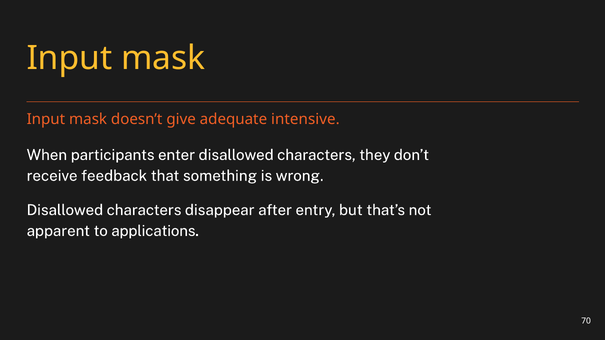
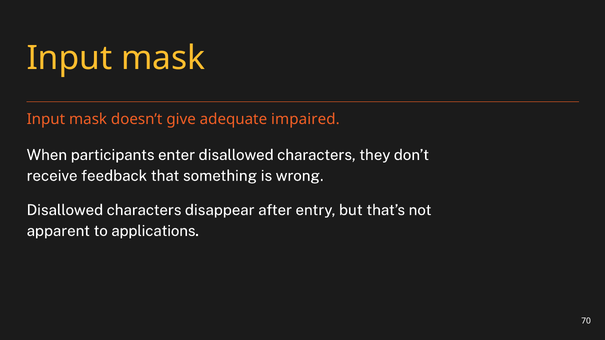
intensive: intensive -> impaired (305, 120)
